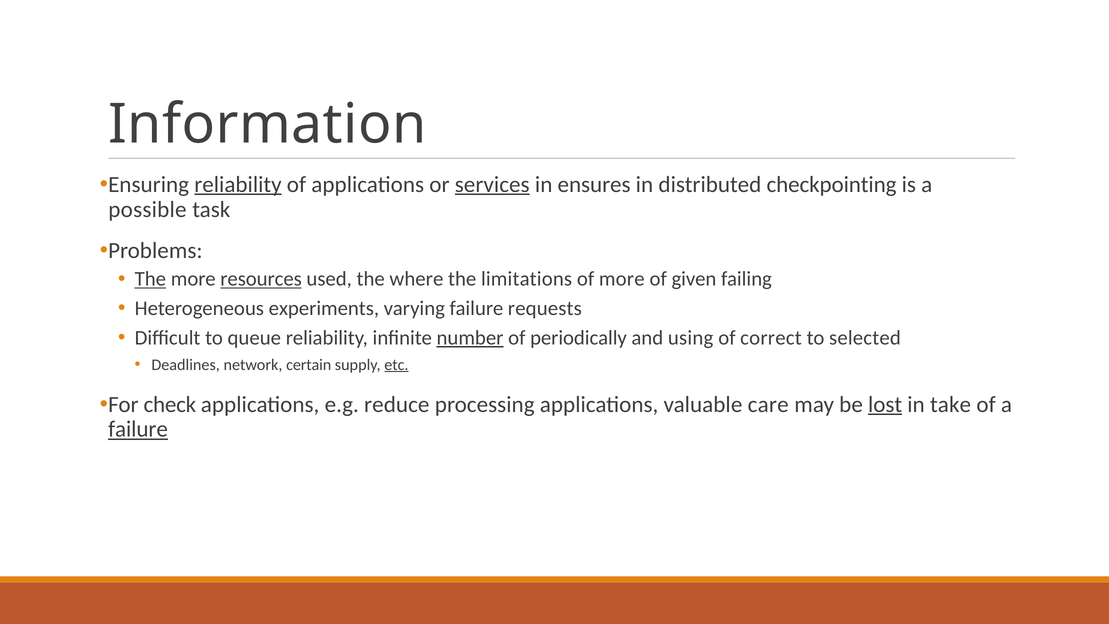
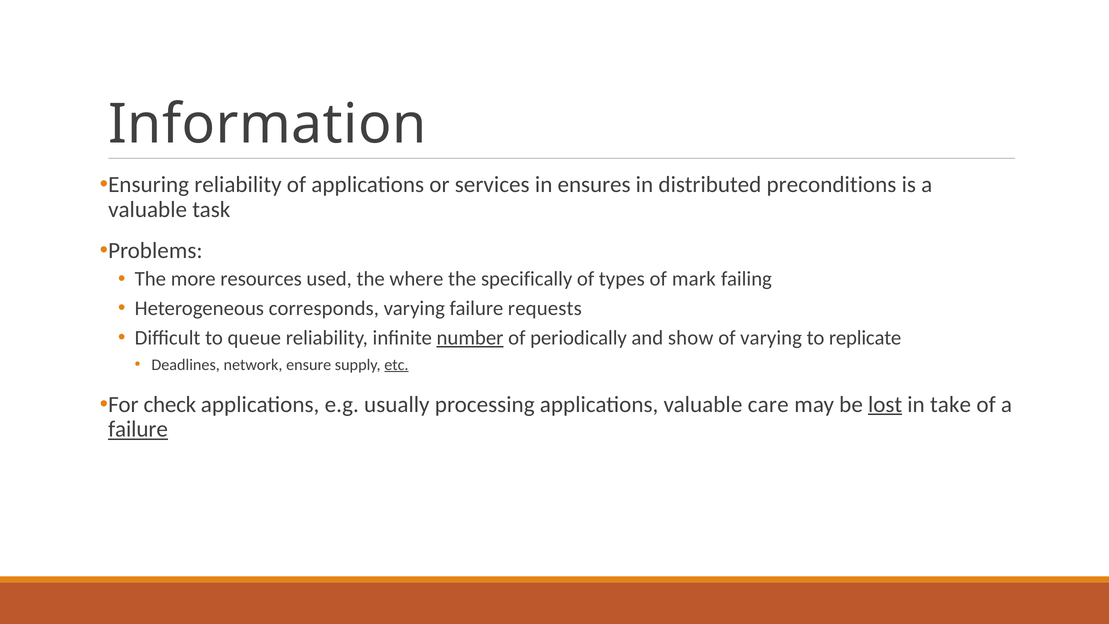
reliability underline: present -> none (238, 184)
services underline: present -> none (492, 184)
checkpointing: checkpointing -> preconditions (831, 184)
possible: possible -> valuable (148, 209)
The underline: present -> none (150, 279)
resources underline: present -> none (261, 279)
limitations: limitations -> specifically (527, 279)
of more: more -> types (622, 279)
given: given -> mark (694, 279)
experiments: experiments -> corresponds (324, 308)
using: using -> show (691, 338)
of correct: correct -> varying (771, 338)
selected: selected -> replicate (865, 338)
certain: certain -> ensure (309, 365)
reduce: reduce -> usually (397, 404)
